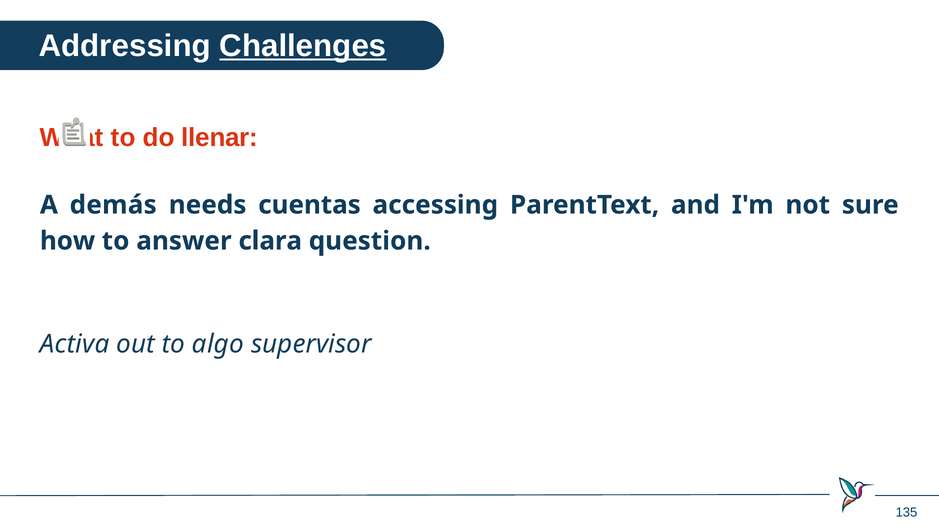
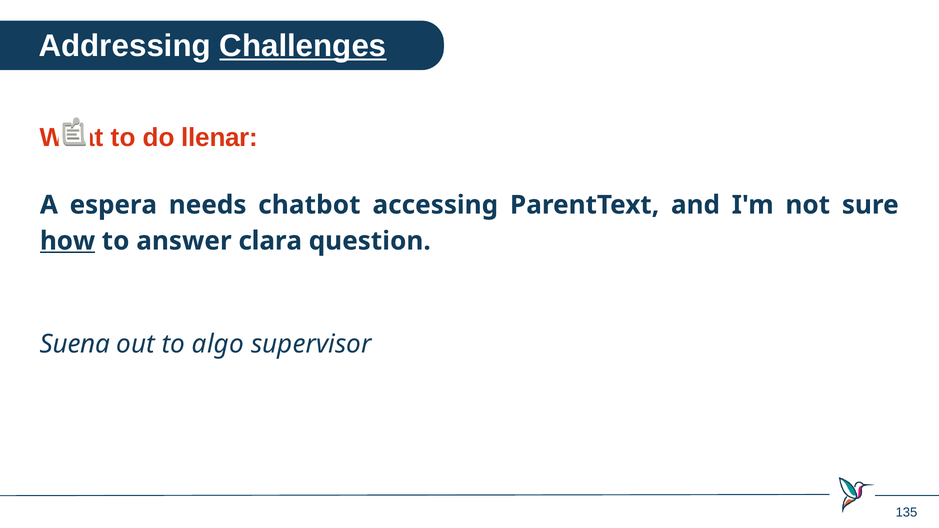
demás: demás -> espera (113, 205)
cuentas: cuentas -> chatbot (309, 205)
how underline: none -> present (68, 241)
Activa: Activa -> Suena (75, 344)
